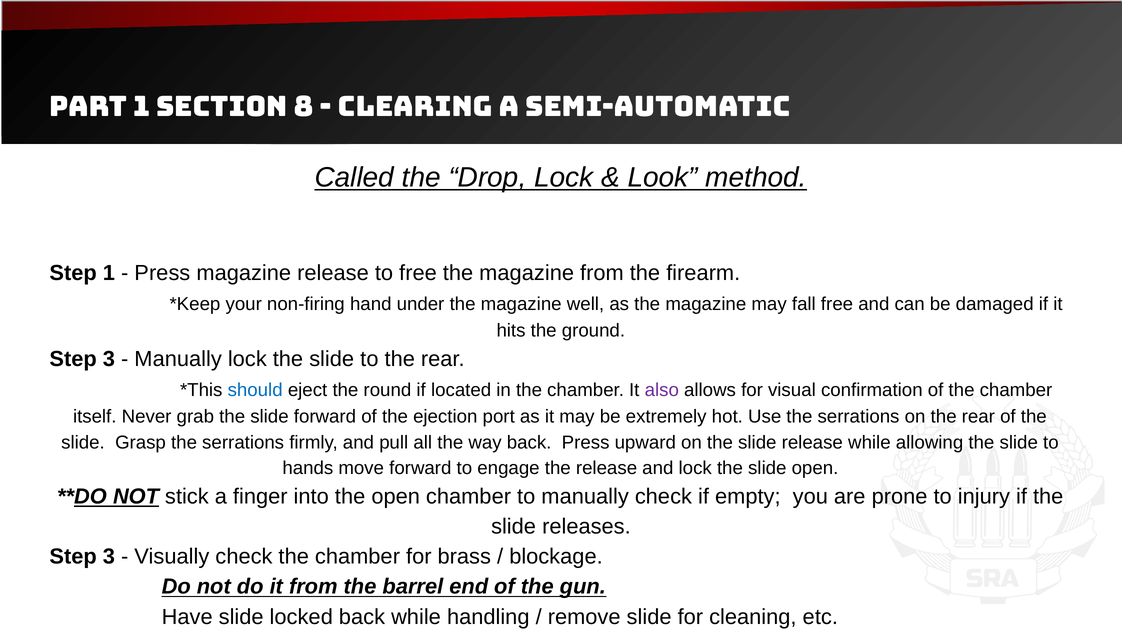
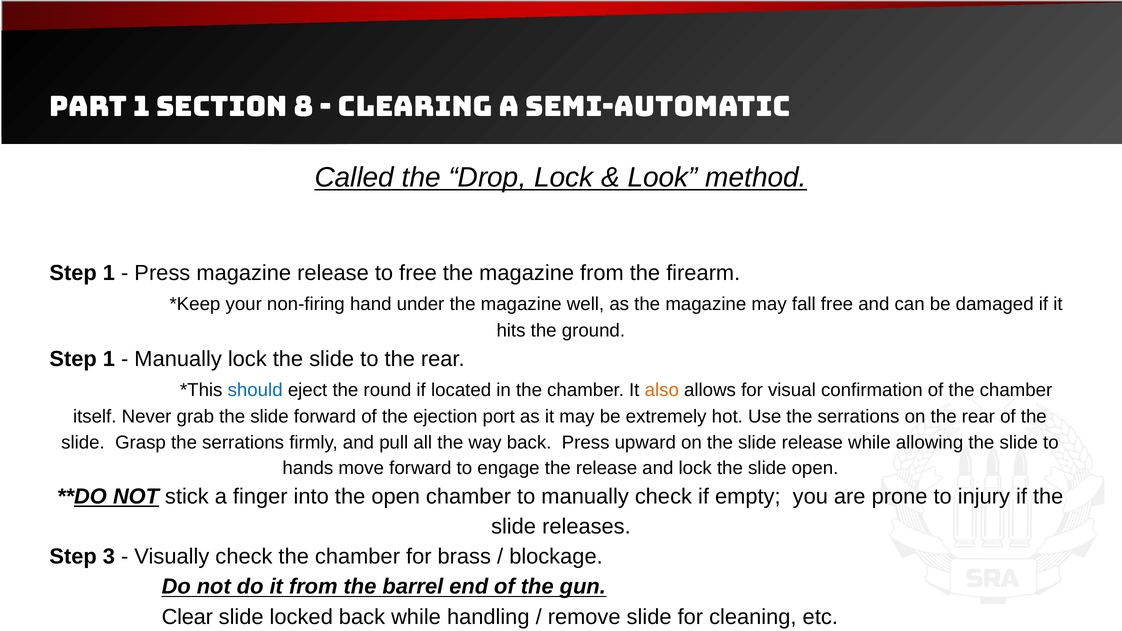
3: 3 -> 1 (109, 359)
also colour: purple -> orange (662, 390)
Have: Have -> Clear (187, 617)
